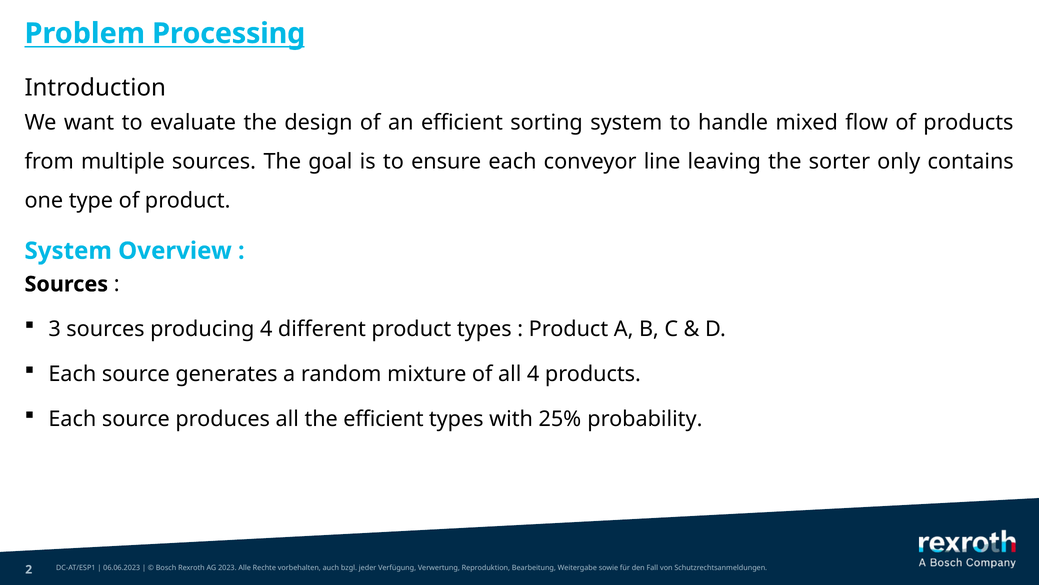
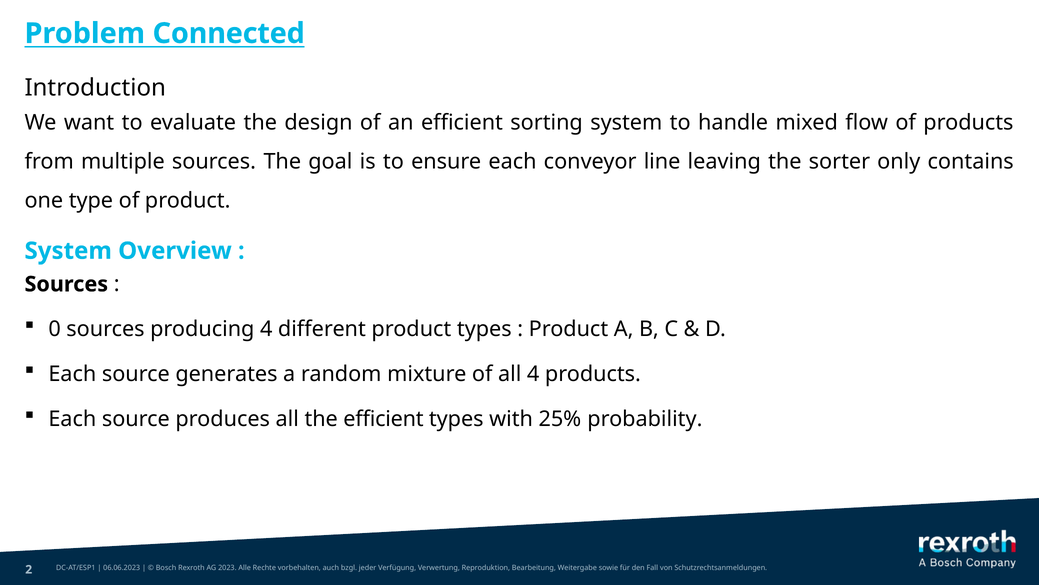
Processing: Processing -> Connected (229, 33)
3: 3 -> 0 (55, 329)
